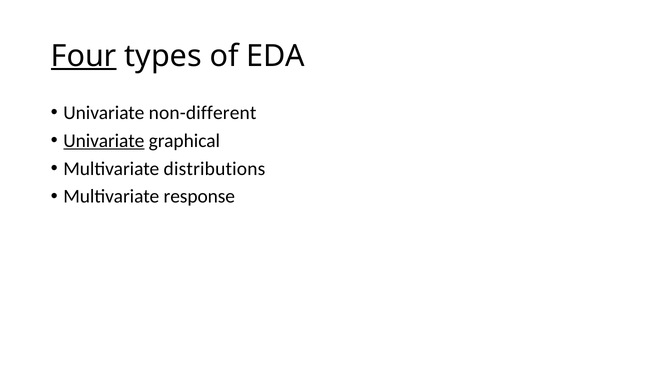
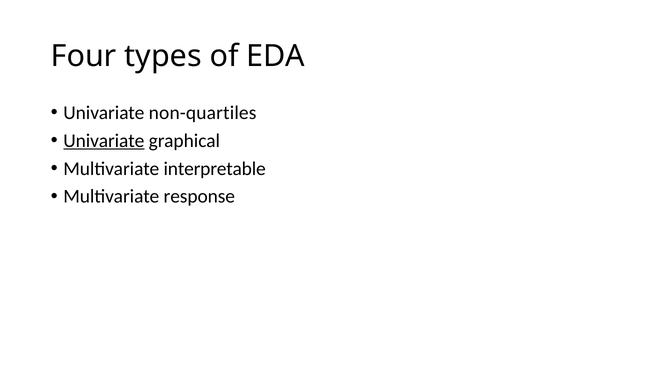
Four underline: present -> none (84, 56)
non-different: non-different -> non-quartiles (203, 113)
distributions: distributions -> interpretable (215, 168)
